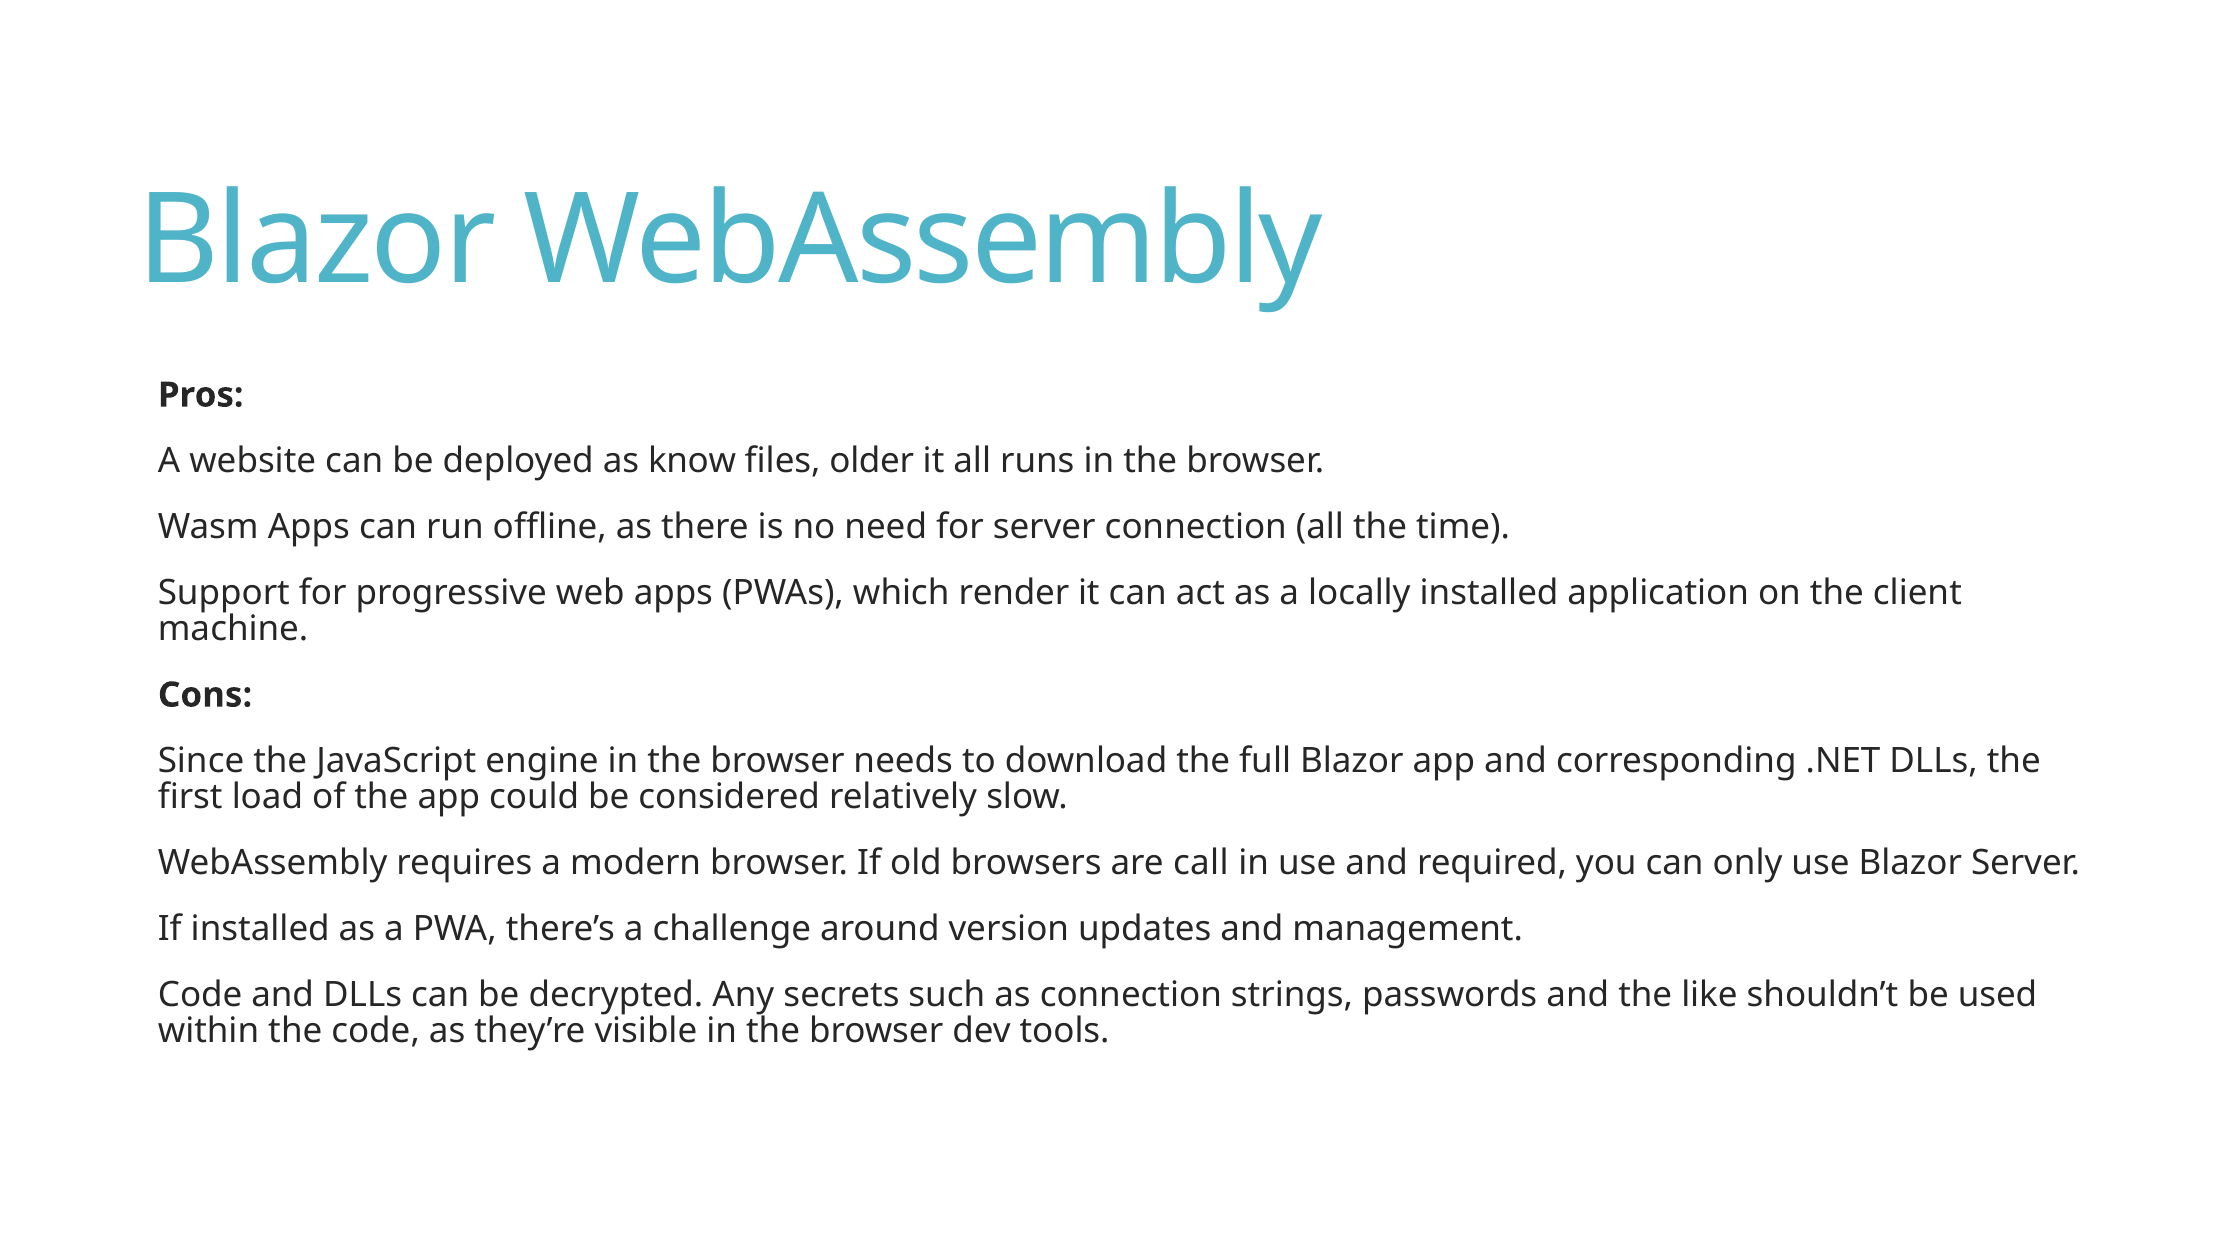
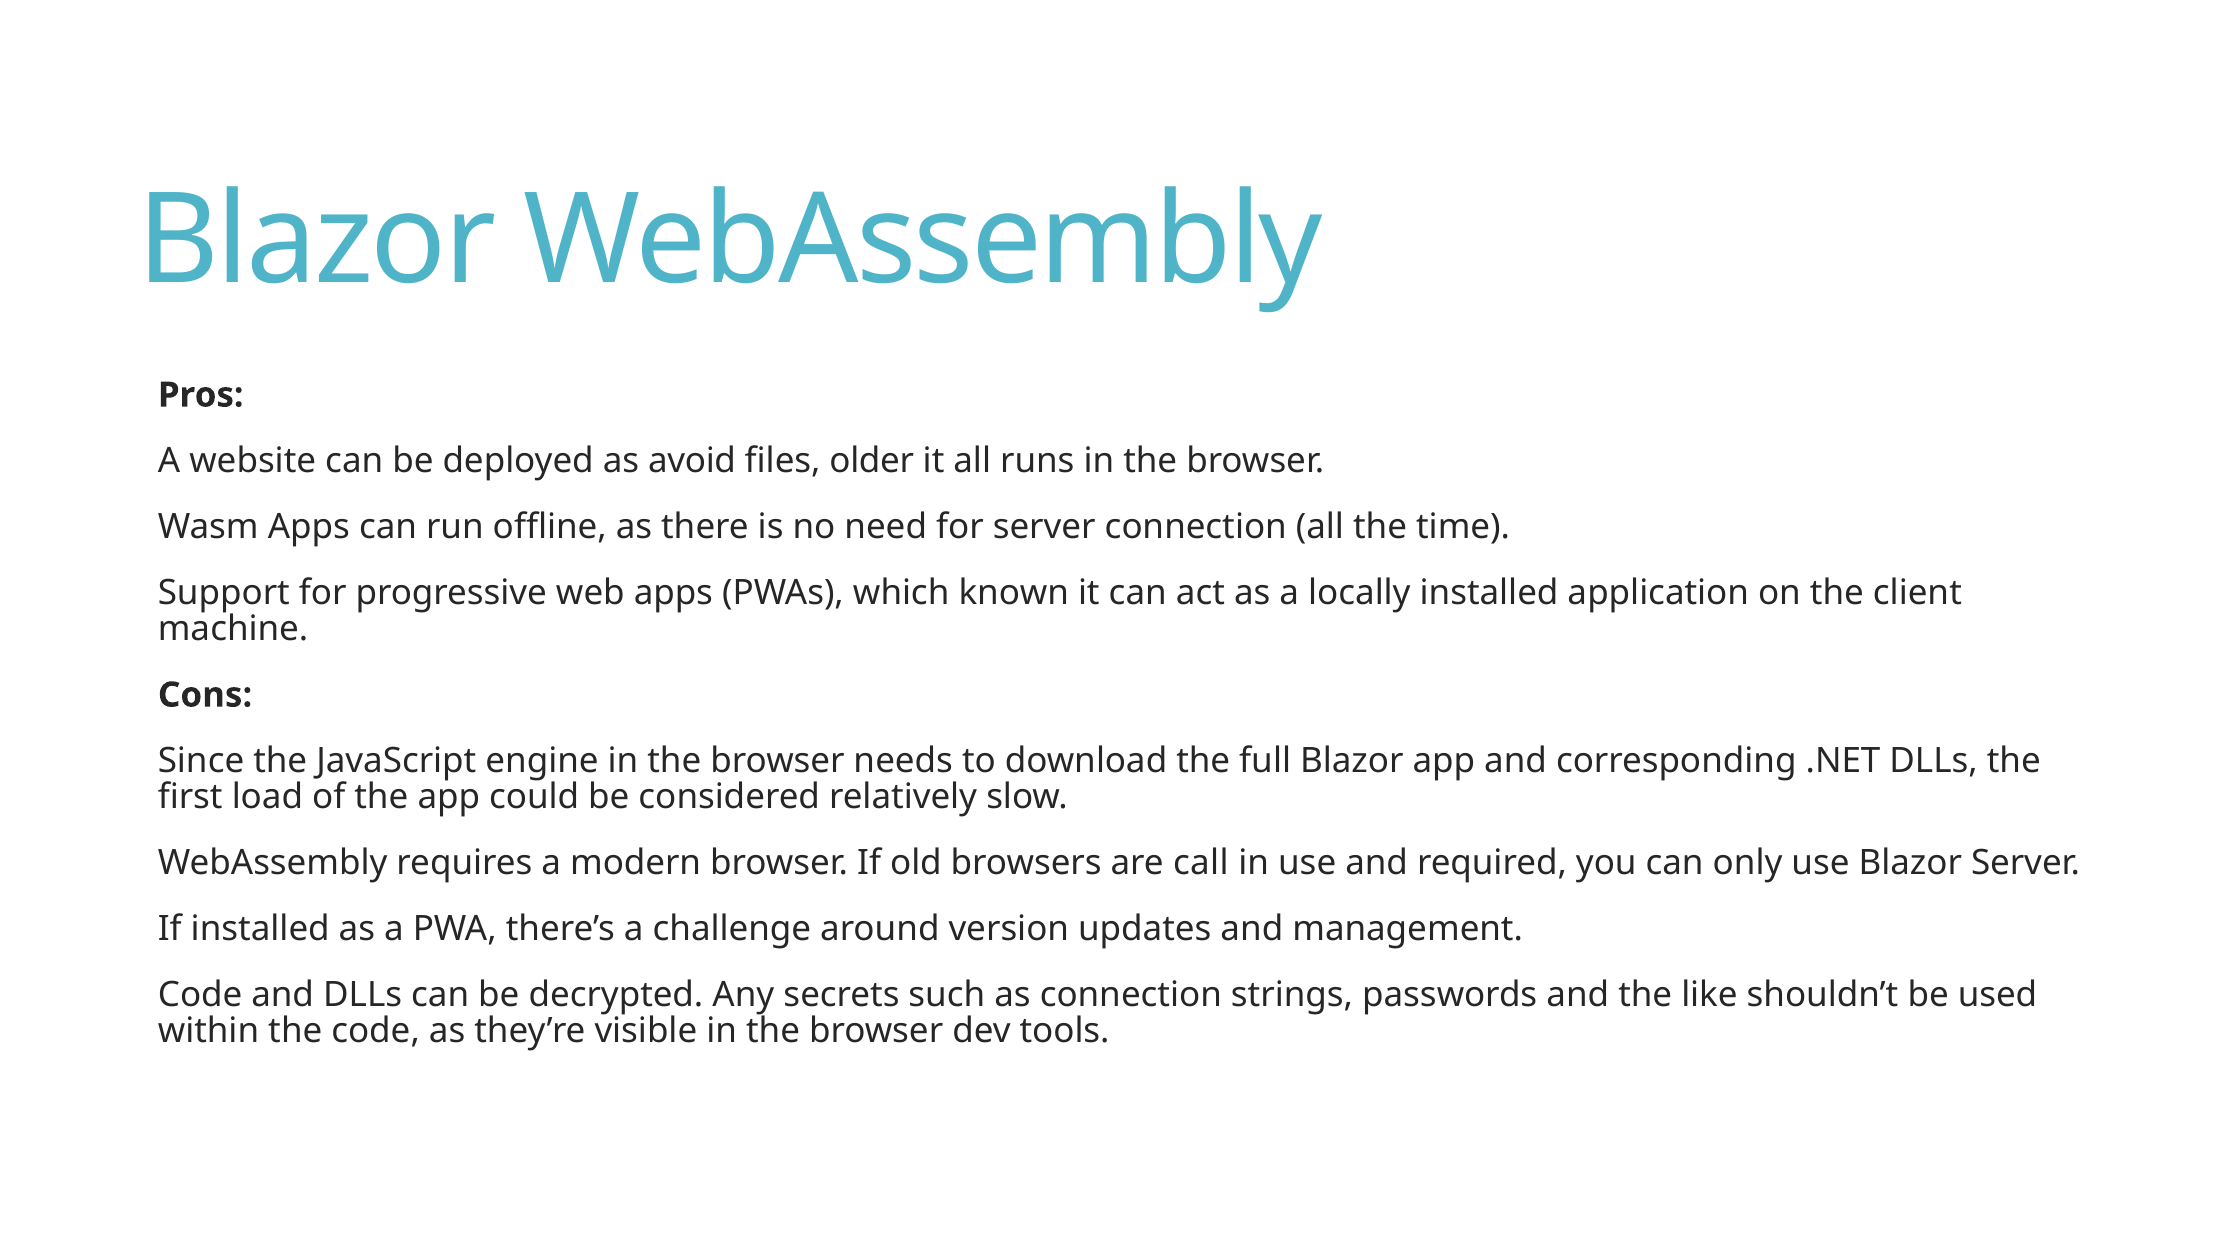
know: know -> avoid (692, 461)
render: render -> known (1014, 593)
